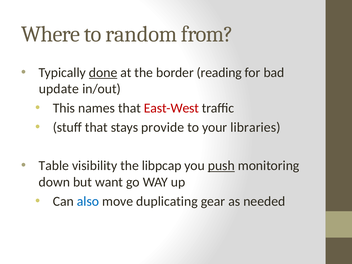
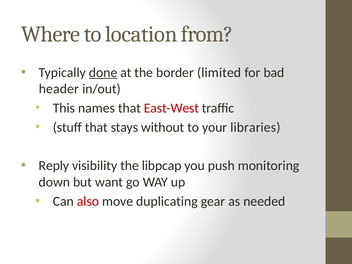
random: random -> location (141, 34)
reading: reading -> limited (219, 73)
update: update -> header (59, 89)
provide: provide -> without (163, 127)
Table: Table -> Reply (54, 166)
push underline: present -> none (221, 166)
also colour: blue -> red (88, 201)
